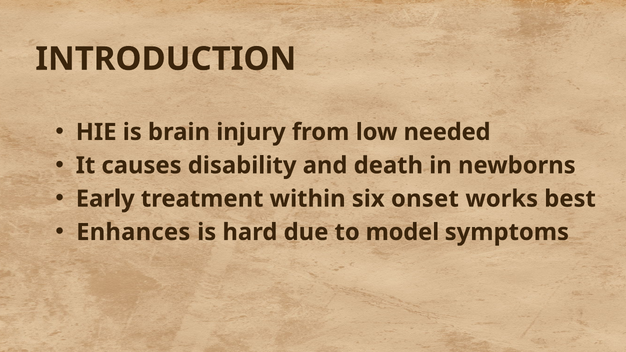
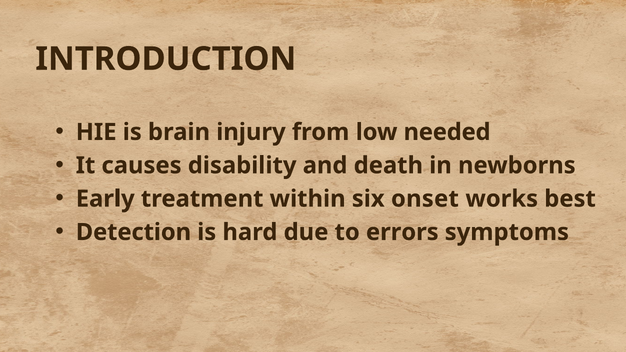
Enhances: Enhances -> Detection (133, 232)
model: model -> errors (402, 232)
